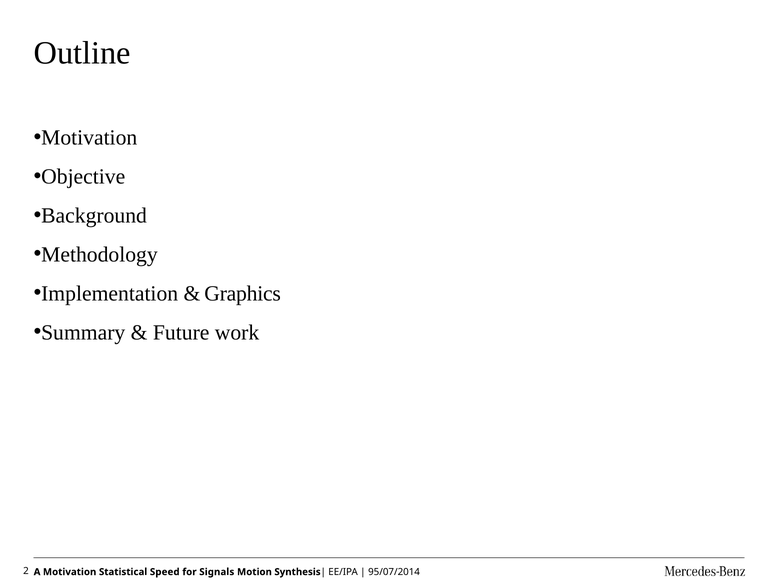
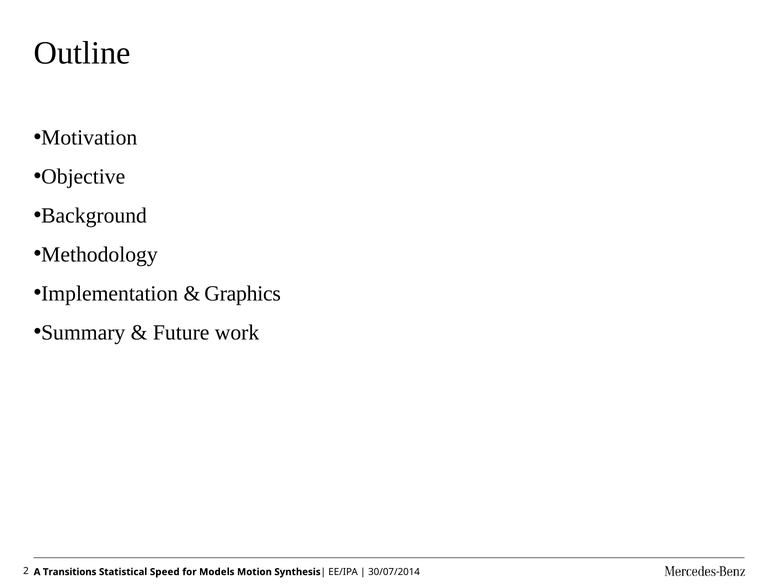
A Motivation: Motivation -> Transitions (70, 571)
Signals: Signals -> Models (217, 571)
95/07/2014: 95/07/2014 -> 30/07/2014 (394, 571)
